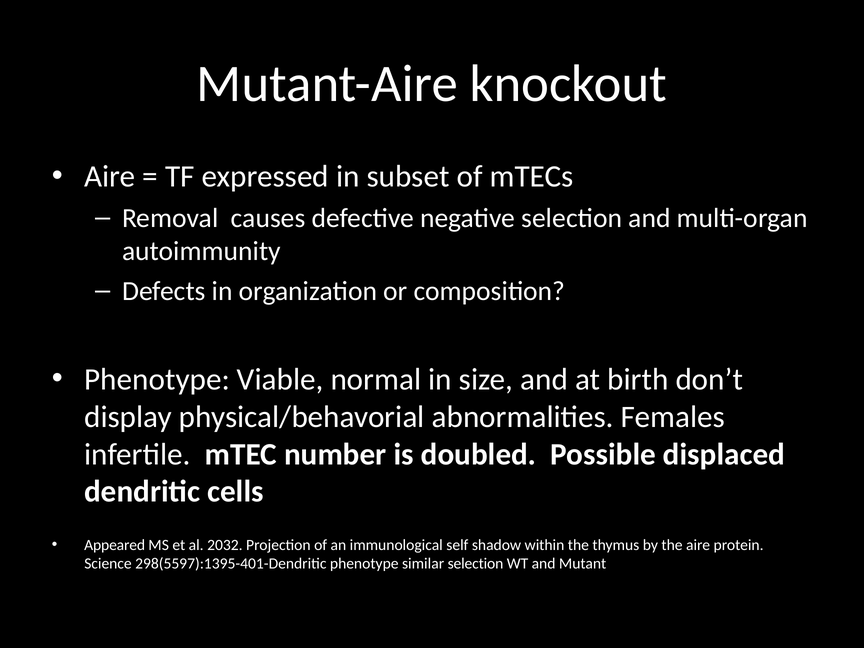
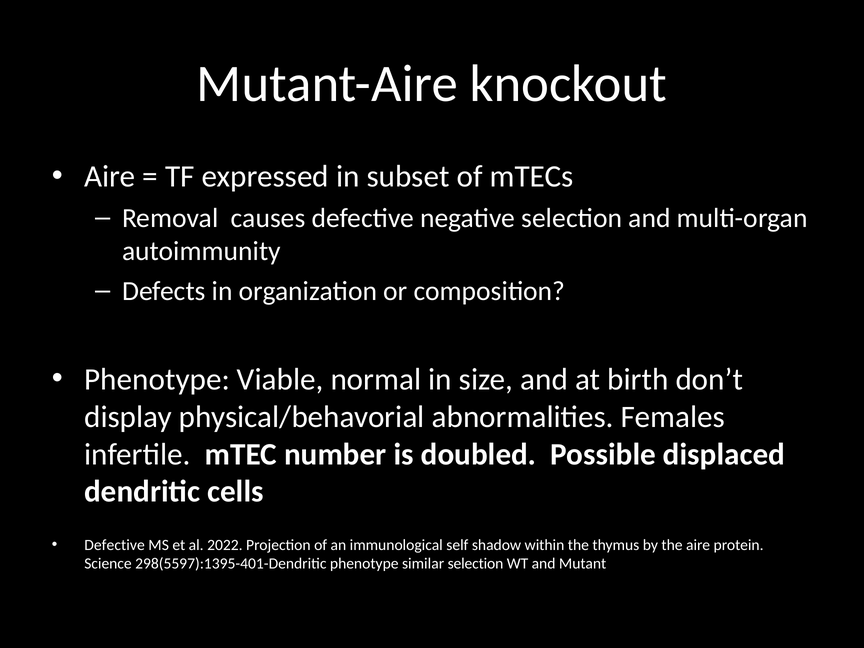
Appeared: Appeared -> Defective (115, 545)
2032: 2032 -> 2022 (225, 545)
